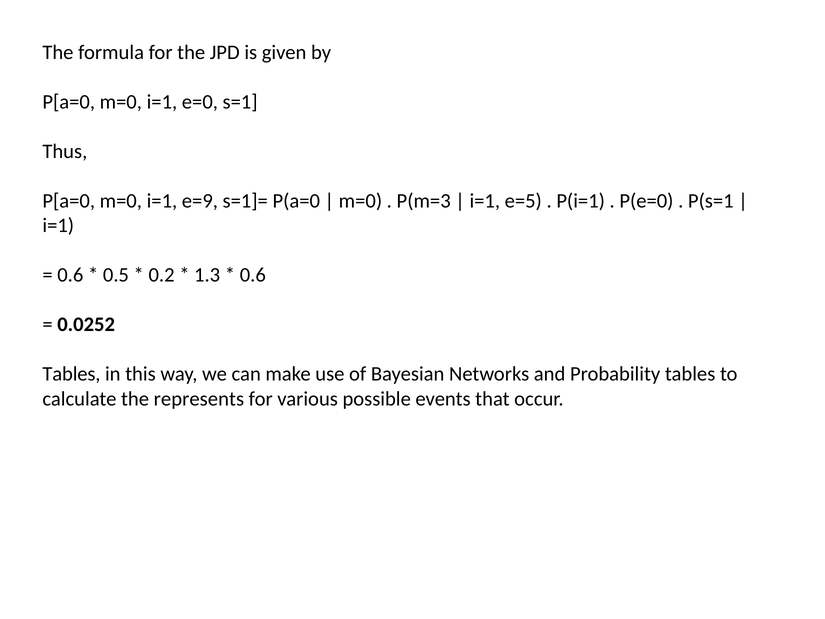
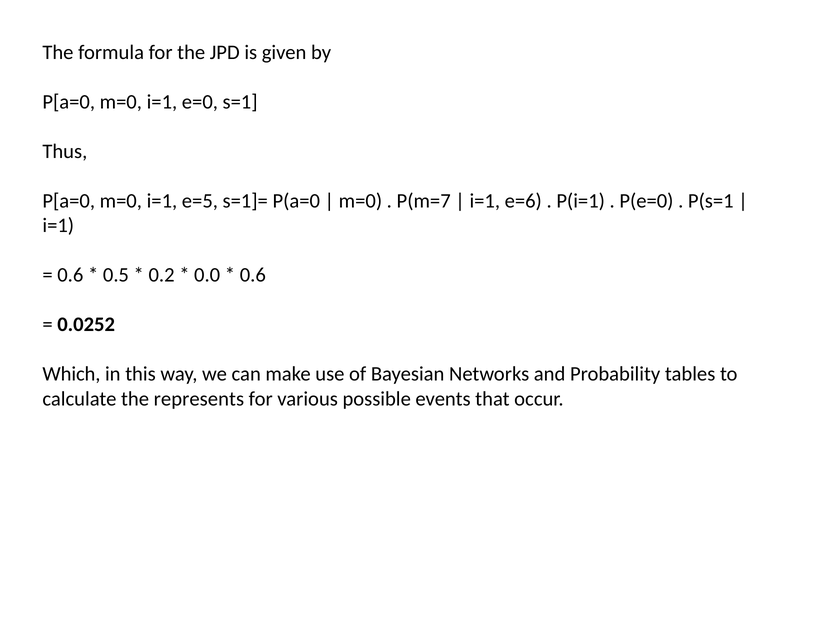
e=9: e=9 -> e=5 (200, 201)
P(m=3: P(m=3 -> P(m=7 (424, 201)
e=5: e=5 -> e=6 (523, 201)
1.3: 1.3 -> 0.0 (207, 275)
Tables: Tables -> Which (71, 374)
